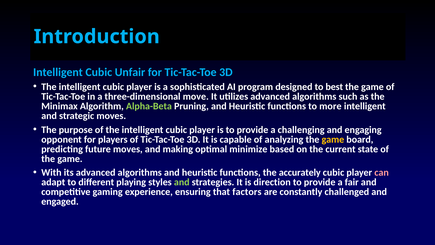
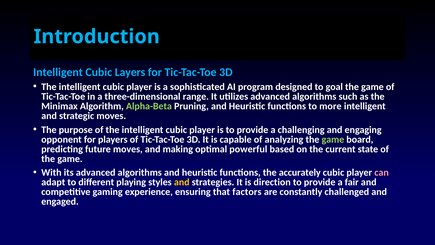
Unfair: Unfair -> Layers (130, 72)
best: best -> goal (334, 87)
move: move -> range (196, 96)
game colour: yellow -> light green (333, 139)
minimize: minimize -> powerful (248, 149)
and colour: light green -> yellow (182, 182)
